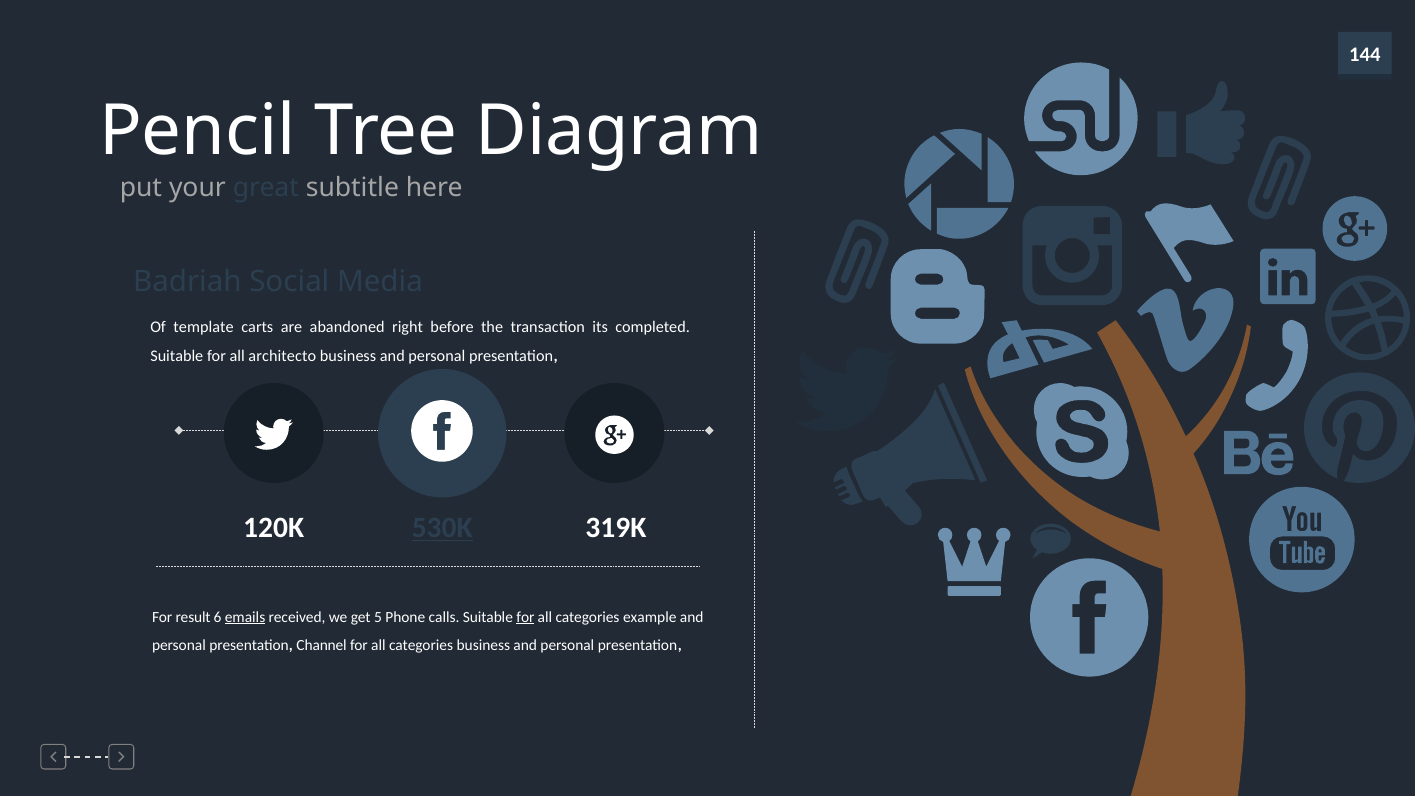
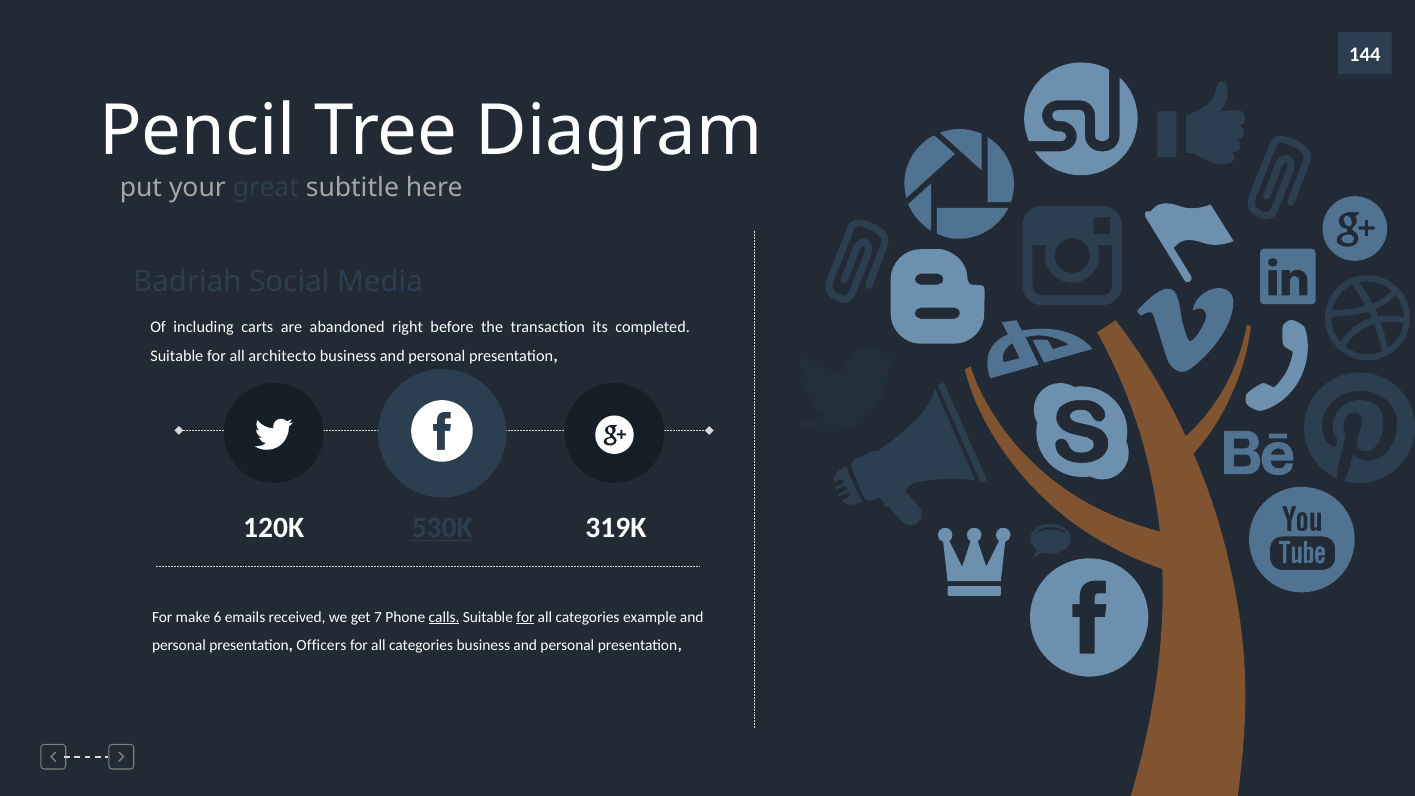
template: template -> including (204, 327)
result: result -> make (193, 617)
emails underline: present -> none (245, 617)
5: 5 -> 7 (378, 617)
calls underline: none -> present (444, 617)
Channel: Channel -> Officers (321, 645)
